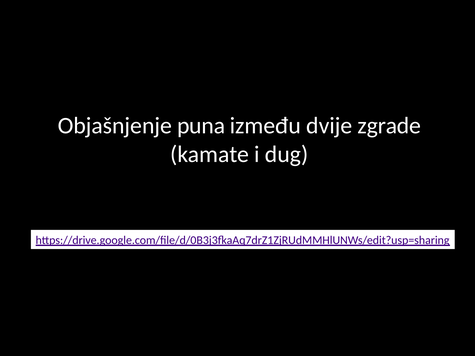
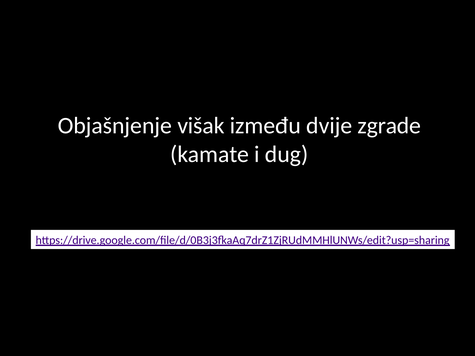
puna: puna -> višak (201, 126)
